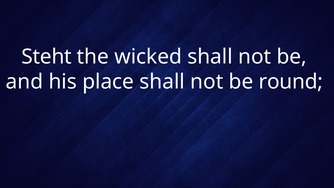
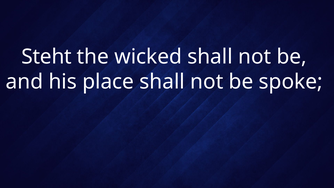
round: round -> spoke (291, 82)
